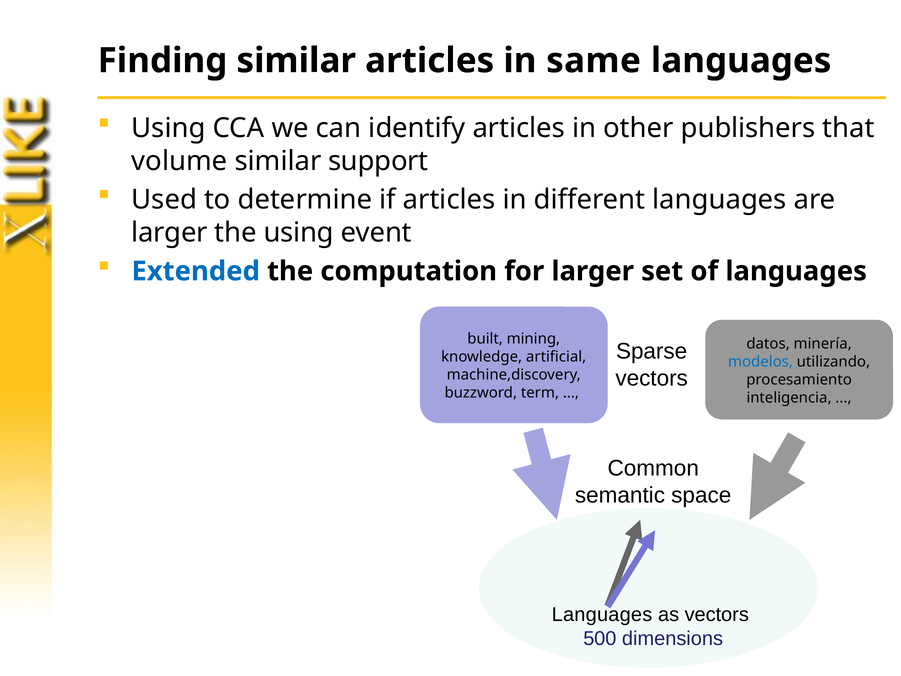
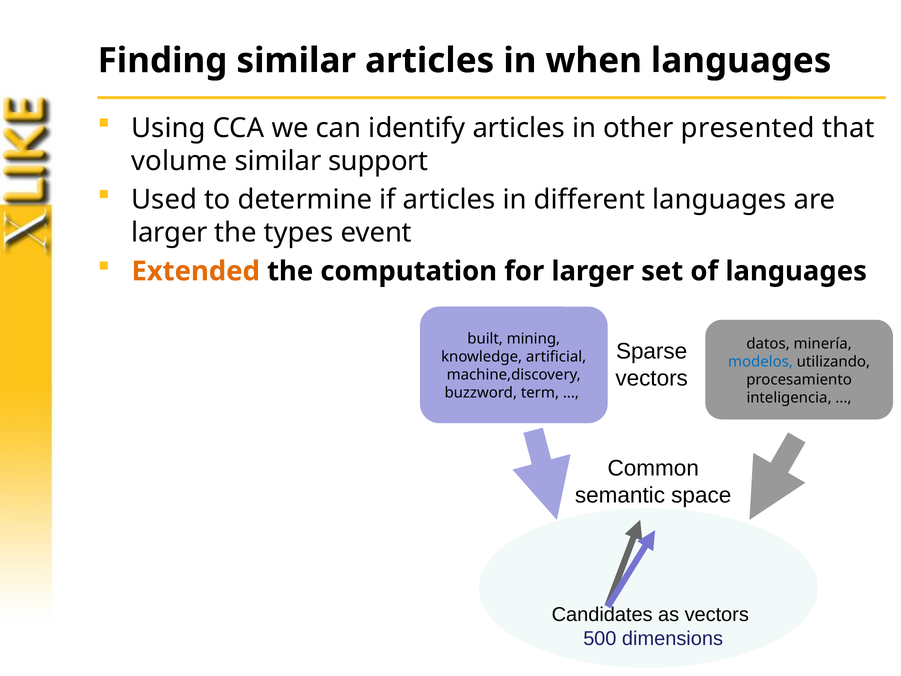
same: same -> when (594, 61)
publishers: publishers -> presented (748, 128)
the using: using -> types (299, 233)
Extended colour: blue -> orange (196, 271)
Languages: Languages -> Candidates (602, 614)
